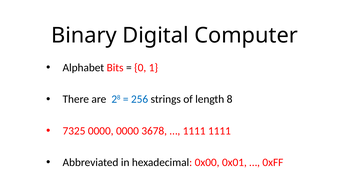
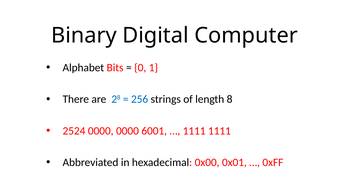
7325: 7325 -> 2524 (74, 131)
3678: 3678 -> 6001 (154, 131)
